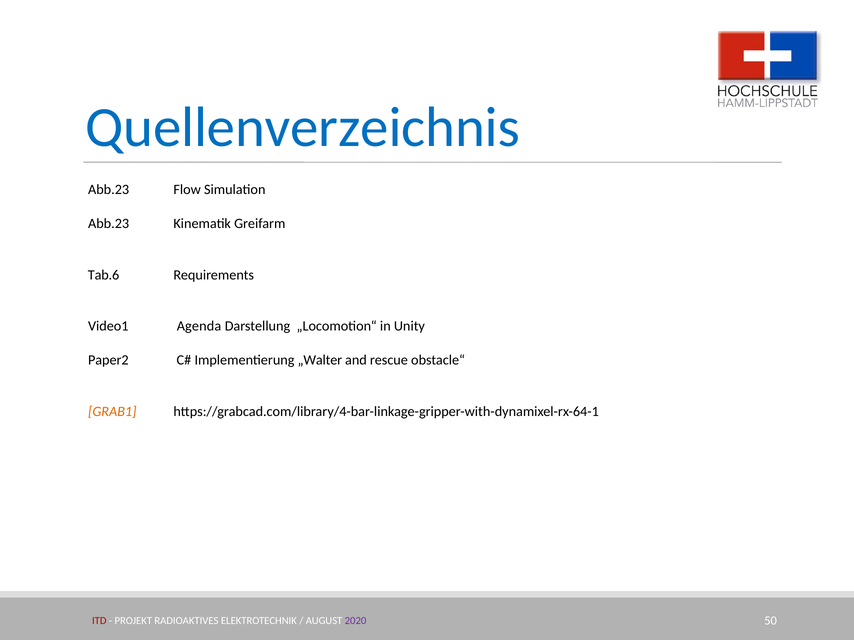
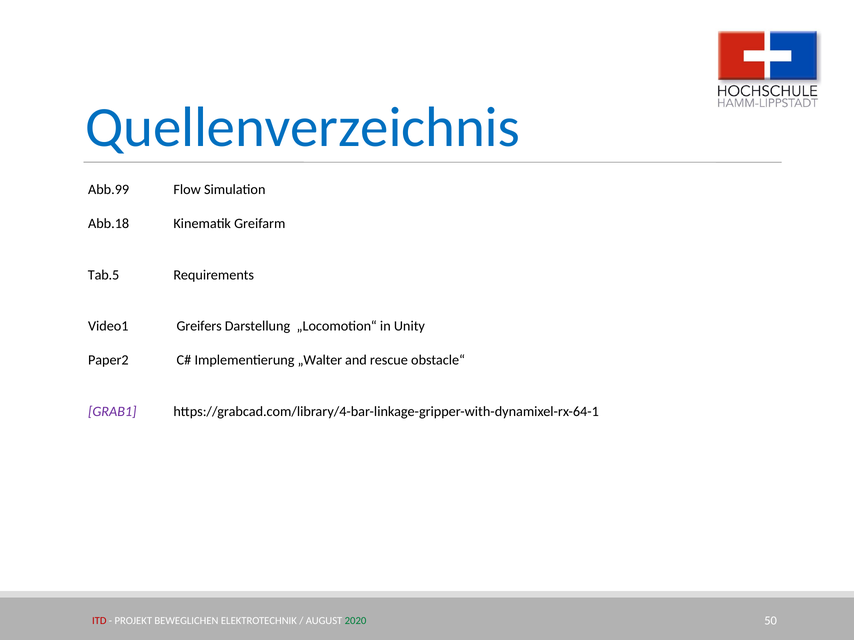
Abb.23: Abb.23 -> Abb.99 (109, 190)
Abb.23: Abb.23 -> Abb.18 (109, 224)
Tab.6: Tab.6 -> Tab.5 (104, 275)
Agenda: Agenda -> Greifers (199, 326)
GRAB1 colour: orange -> purple (112, 412)
RADIOAKTIVES: RADIOAKTIVES -> BEWEGLICHEN (186, 621)
2020 colour: purple -> green (356, 621)
